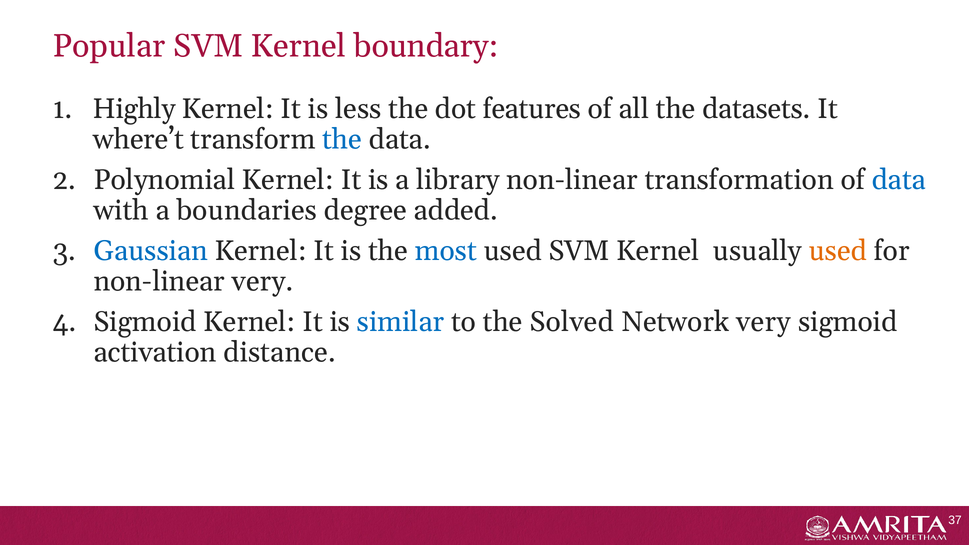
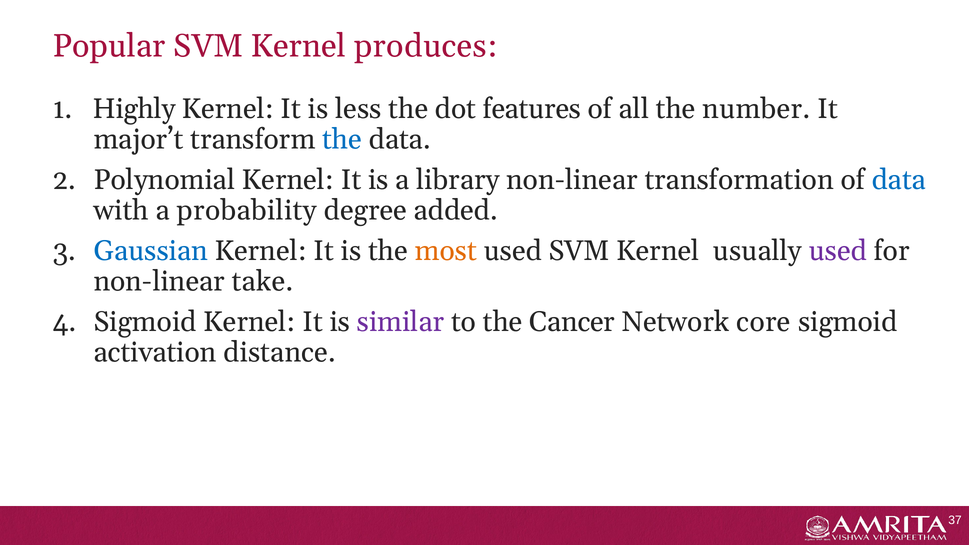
boundary: boundary -> produces (426, 46)
datasets: datasets -> number (756, 109)
where’t: where’t -> major’t (139, 140)
boundaries: boundaries -> probability (247, 211)
most colour: blue -> orange (446, 251)
used colour: orange -> purple (838, 251)
non-linear very: very -> take (263, 282)
similar colour: blue -> purple (401, 322)
Solved: Solved -> Cancer (572, 322)
Network very: very -> core (763, 322)
